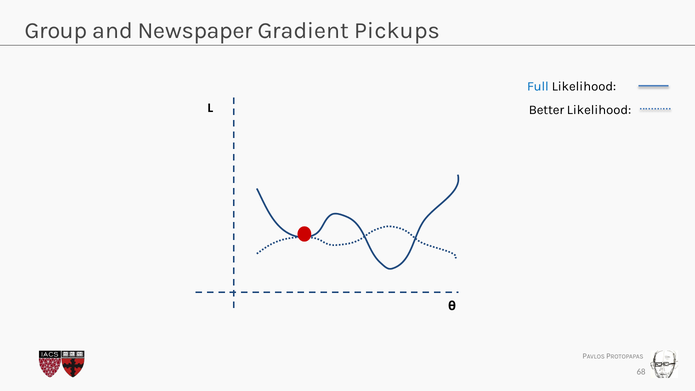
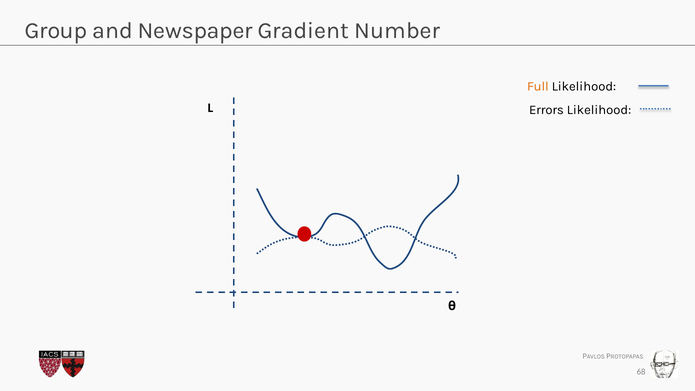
Pickups: Pickups -> Number (397, 30)
Full colour: blue -> orange (538, 87)
Better: Better -> Errors (546, 110)
